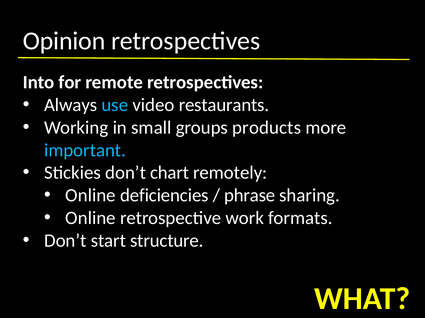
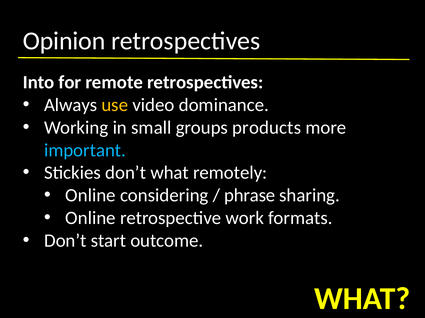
use colour: light blue -> yellow (115, 105)
restaurants: restaurants -> dominance (224, 105)
don’t chart: chart -> what (170, 173)
deficiencies: deficiencies -> considering (164, 196)
structure: structure -> outcome (167, 241)
